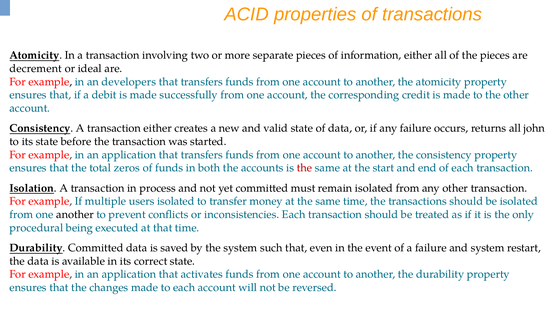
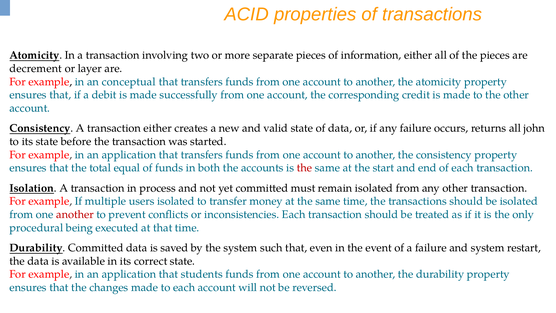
ideal: ideal -> layer (90, 68)
developers: developers -> conceptual (129, 82)
zeros: zeros -> equal (127, 168)
another colour: black -> red (75, 214)
activates: activates -> students (202, 274)
